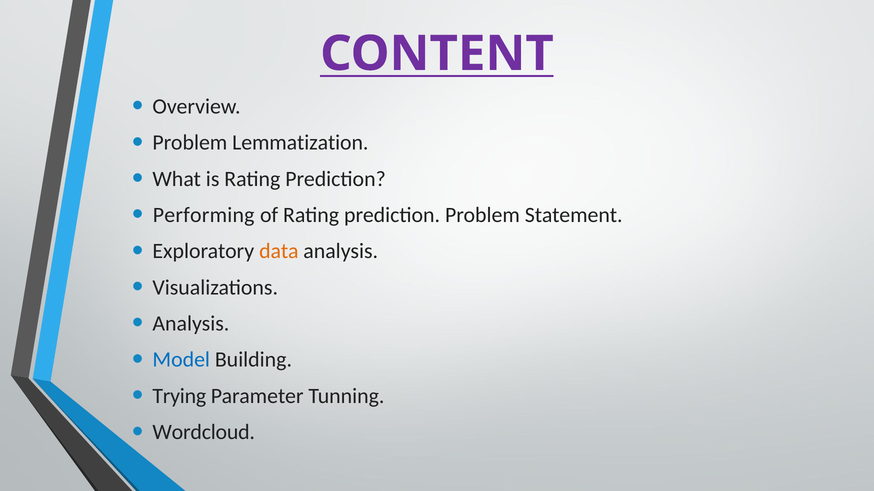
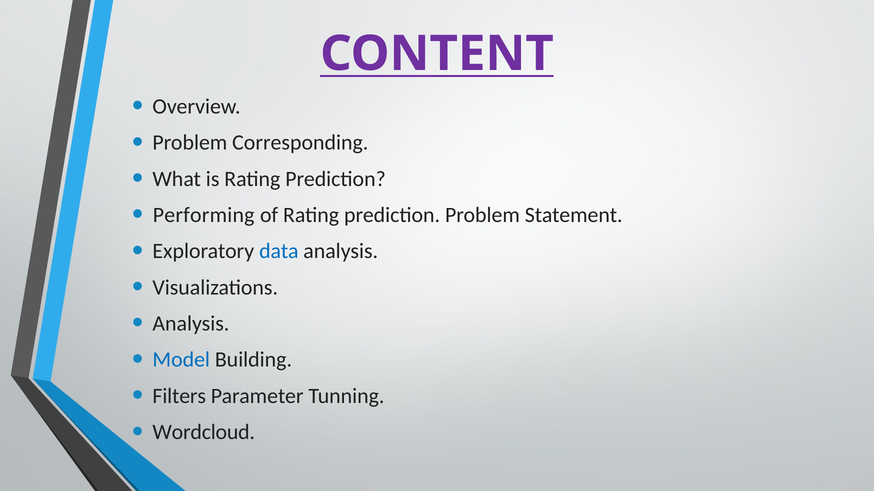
Lemmatization: Lemmatization -> Corresponding (300, 143)
data colour: orange -> blue (279, 252)
Trying: Trying -> Filters (179, 396)
